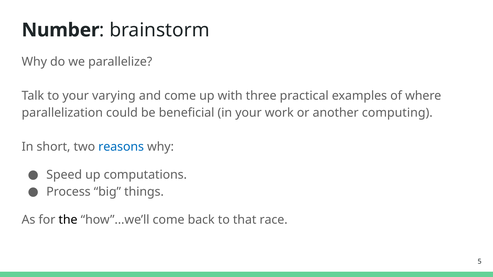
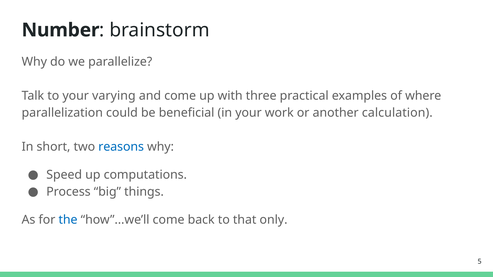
computing: computing -> calculation (397, 113)
the colour: black -> blue (68, 220)
race: race -> only (274, 220)
